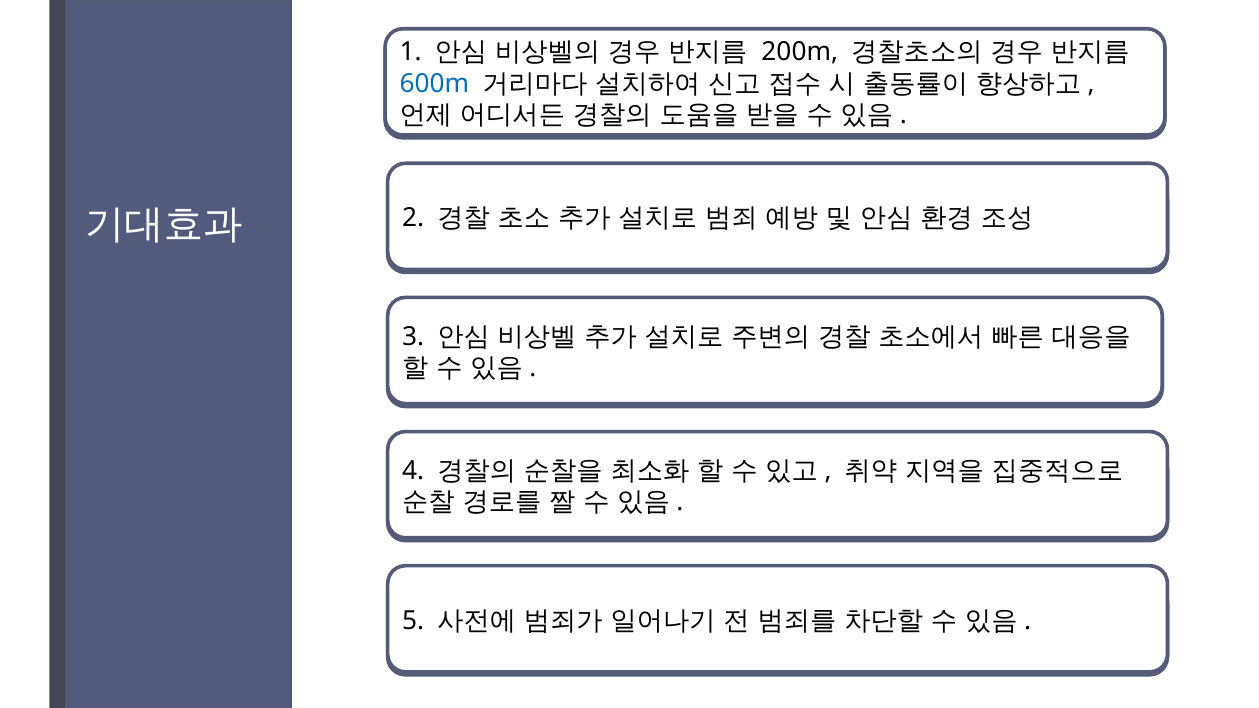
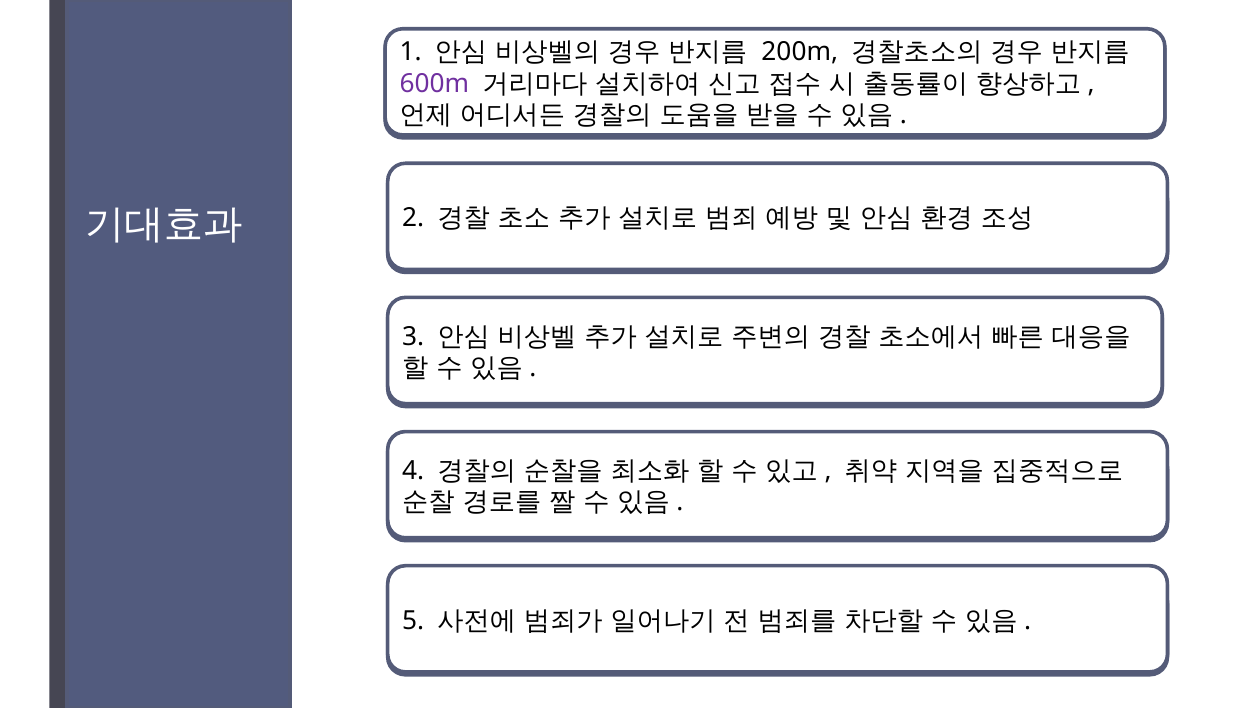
600m colour: blue -> purple (434, 84)
